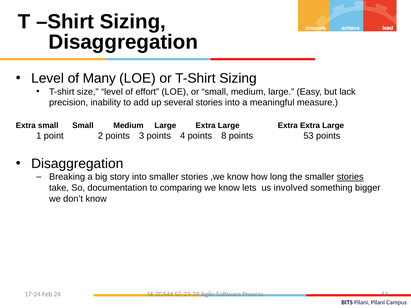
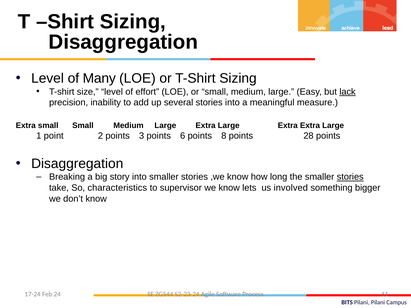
lack underline: none -> present (348, 92)
4: 4 -> 6 (183, 136)
53: 53 -> 28 (309, 136)
documentation: documentation -> characteristics (117, 188)
comparing: comparing -> supervisor (181, 188)
